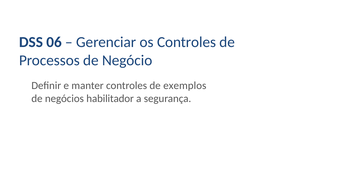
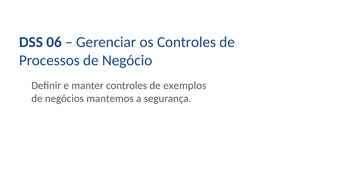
habilitador: habilitador -> mantemos (110, 99)
